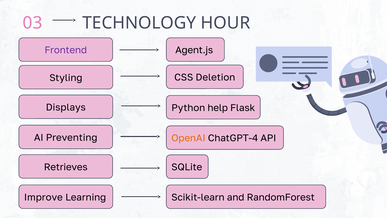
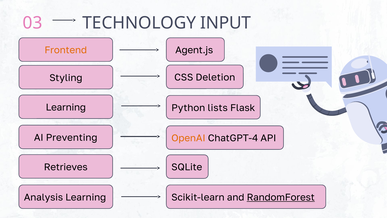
HOUR: HOUR -> INPUT (226, 23)
Frontend colour: purple -> orange (66, 50)
Displays: Displays -> Learning (66, 107)
help: help -> lists (218, 108)
Improve: Improve -> Analysis (43, 197)
RandomForest underline: none -> present (281, 197)
